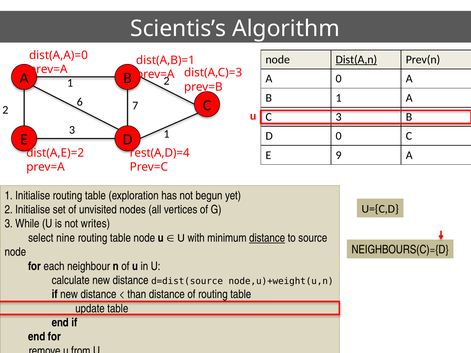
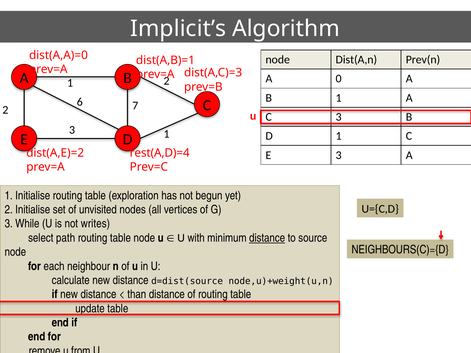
Scientis’s: Scientis’s -> Implicit’s (178, 29)
Dist(A,n underline: present -> none (356, 60)
D 0: 0 -> 1 (339, 136)
E 9: 9 -> 3 (339, 155)
nine: nine -> path (66, 238)
